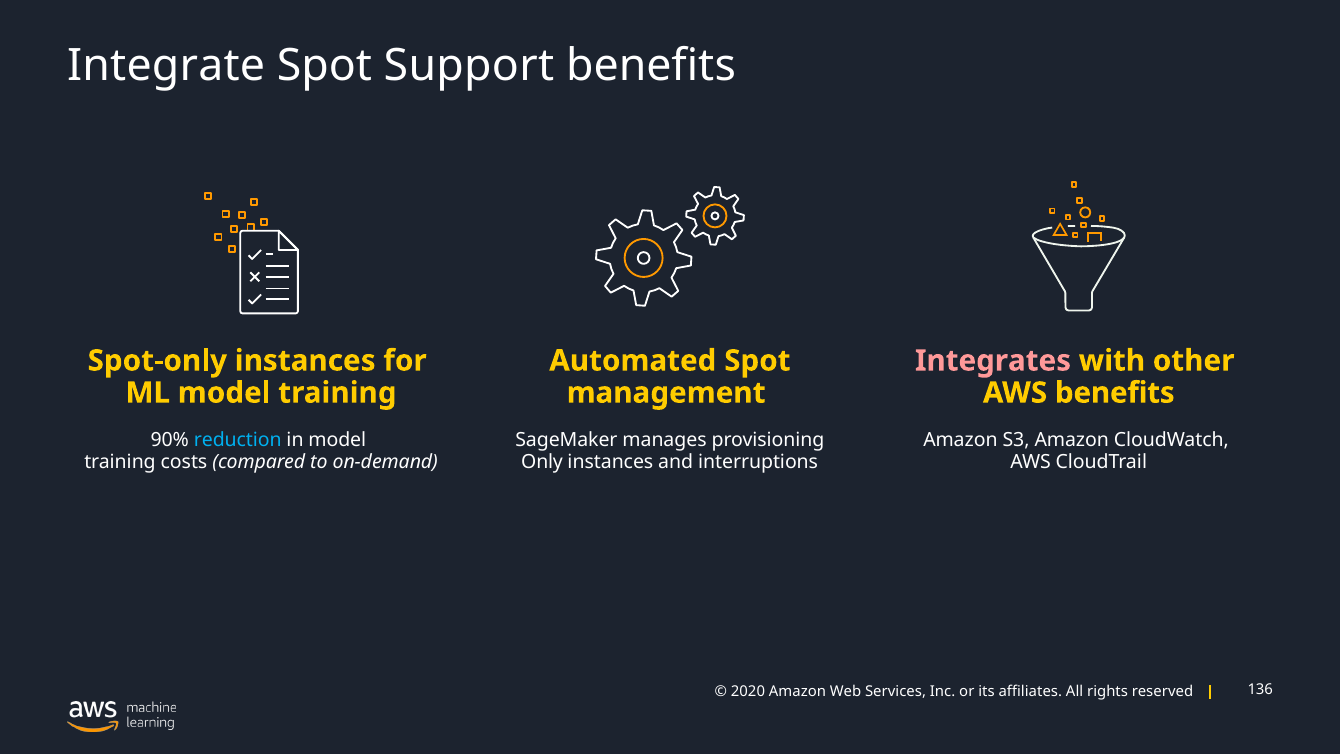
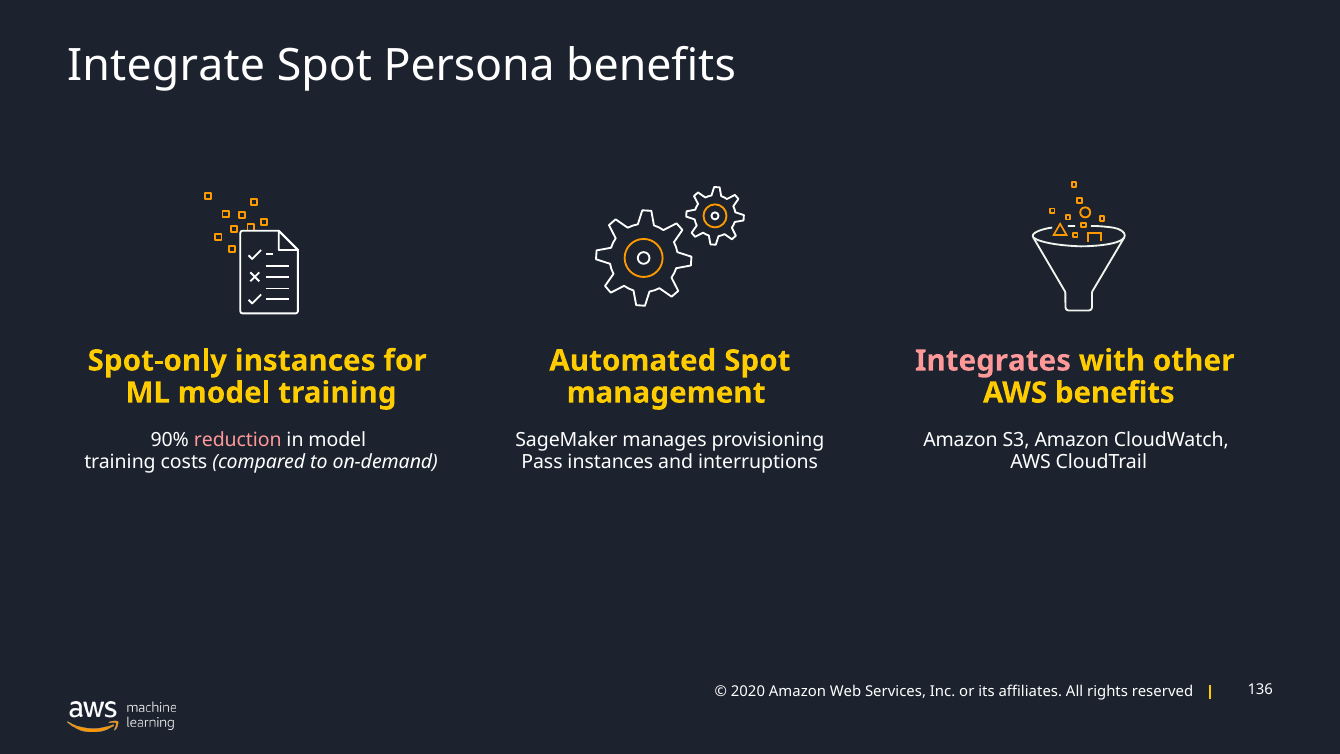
Support: Support -> Persona (469, 66)
reduction colour: light blue -> pink (238, 440)
Only: Only -> Pass (542, 462)
